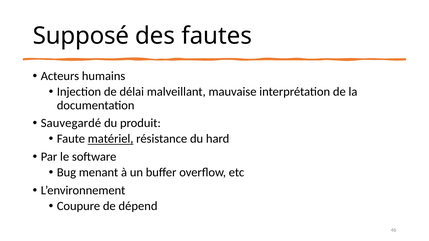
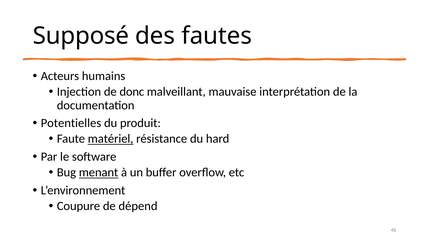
délai: délai -> donc (132, 92)
Sauvegardé: Sauvegardé -> Potentielles (71, 123)
menant underline: none -> present (99, 173)
